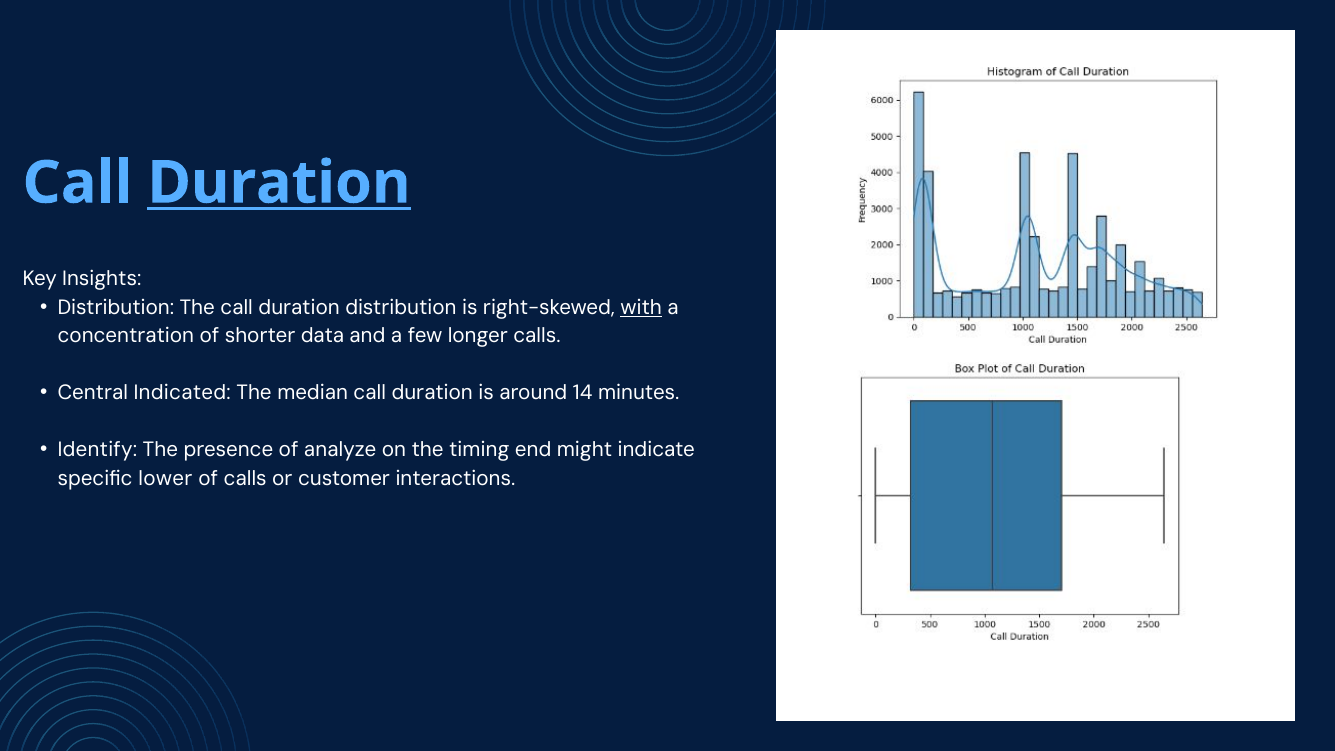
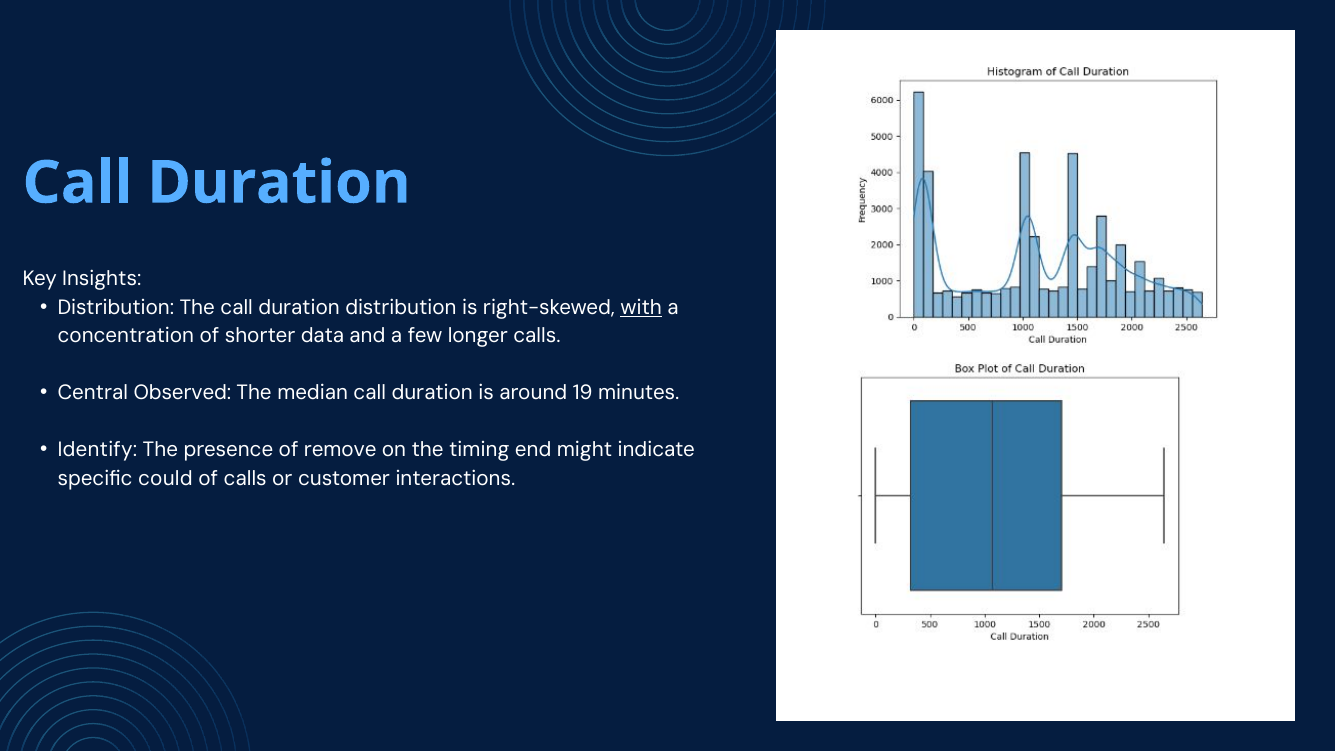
Duration underline: present -> none (279, 183)
Indicated: Indicated -> Observed (182, 393)
14: 14 -> 19 (583, 393)
analyze: analyze -> remove (340, 450)
lower: lower -> could (165, 479)
